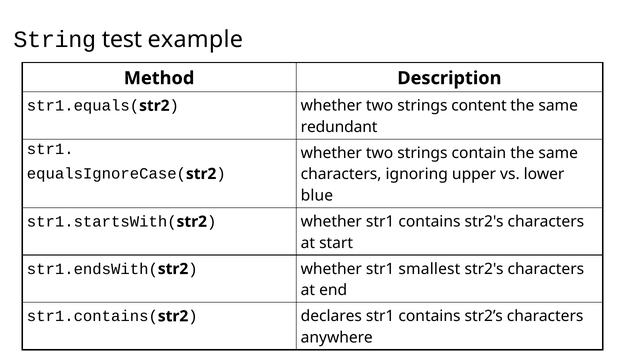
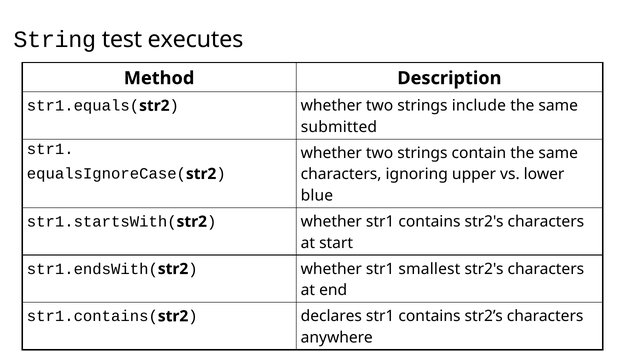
example: example -> executes (195, 39)
content: content -> include (479, 106)
redundant: redundant -> submitted (339, 127)
